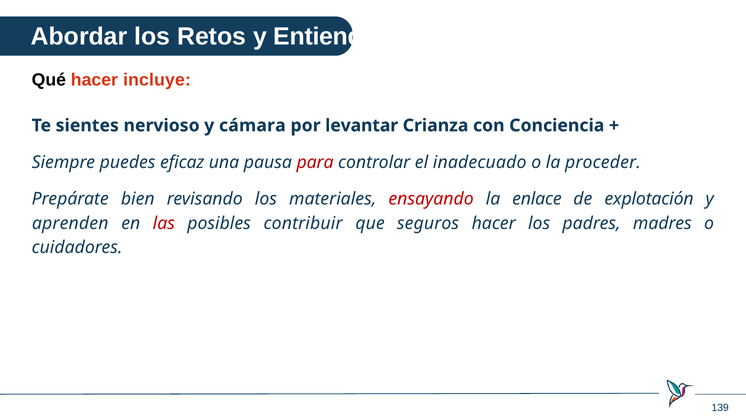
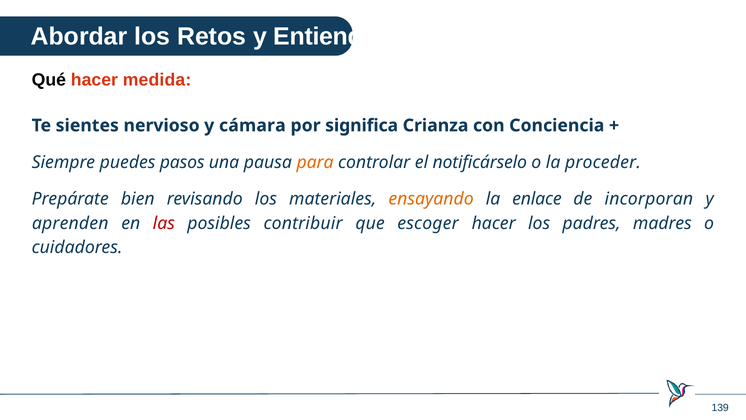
incluye: incluye -> medida (157, 80)
levantar: levantar -> significa (362, 125)
eficaz: eficaz -> pasos (182, 162)
para colour: red -> orange (315, 162)
inadecuado: inadecuado -> notificárselo (480, 162)
ensayando colour: red -> orange (431, 199)
explotación: explotación -> incorporan (649, 199)
seguros: seguros -> escoger (428, 223)
